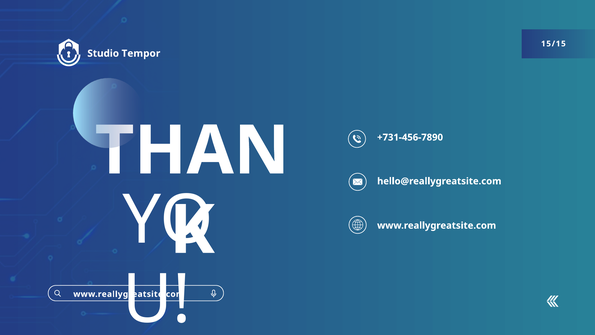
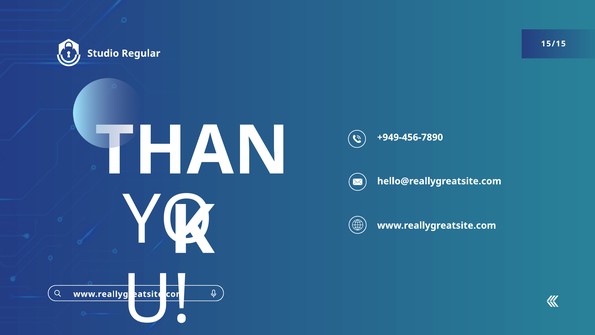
Tempor: Tempor -> Regular (141, 53)
+731-456-7890: +731-456-7890 -> +949-456-7890 (410, 137)
